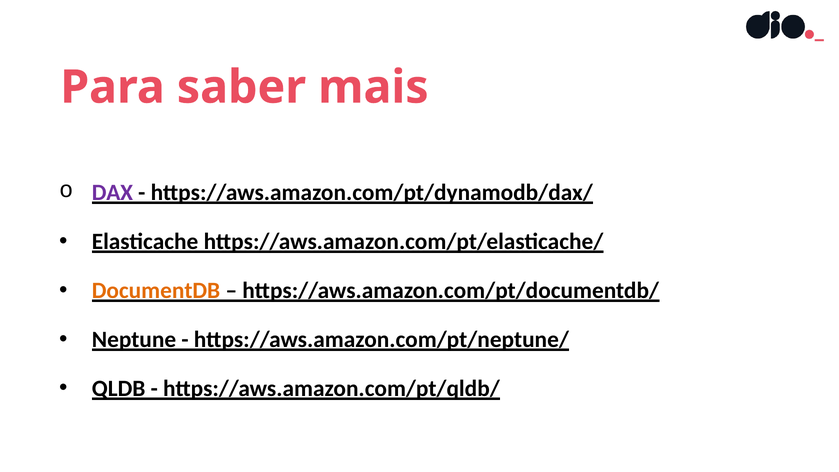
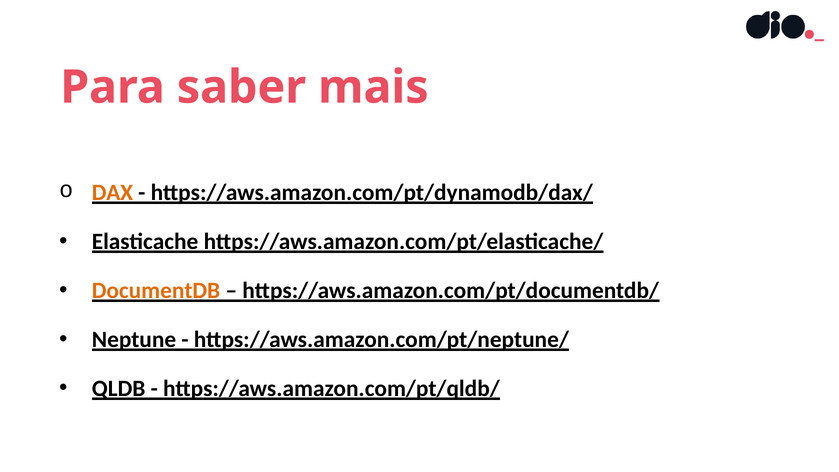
DAX colour: purple -> orange (112, 193)
